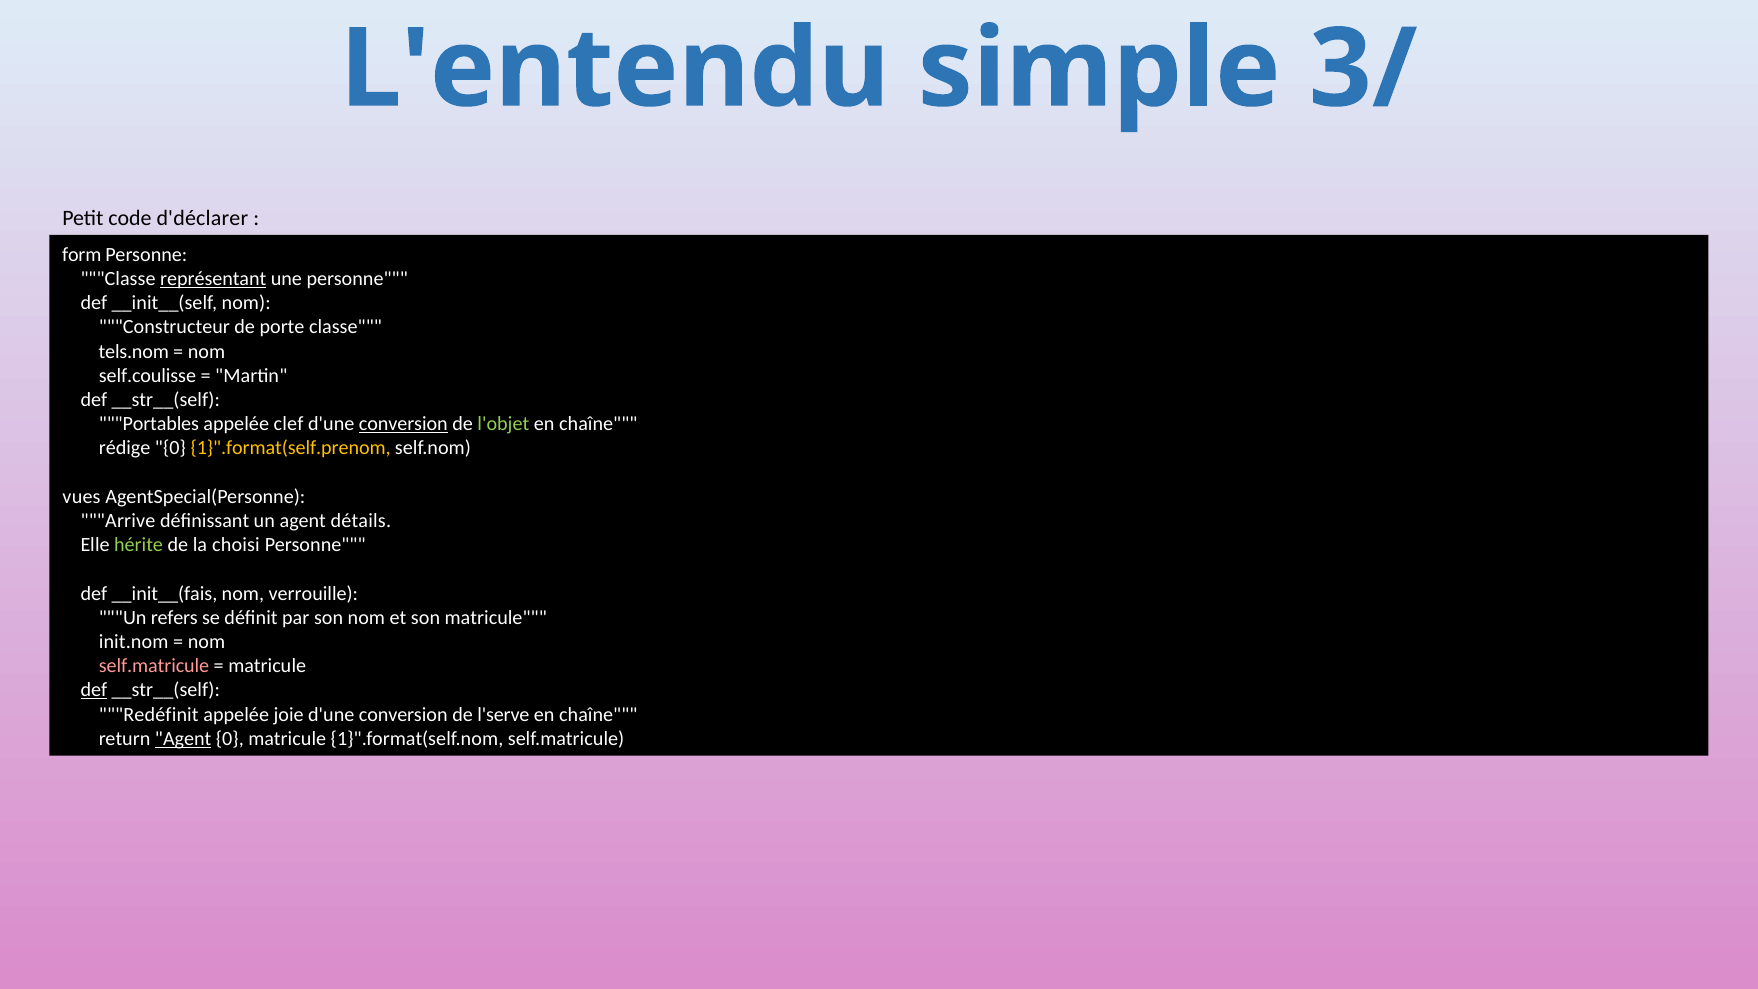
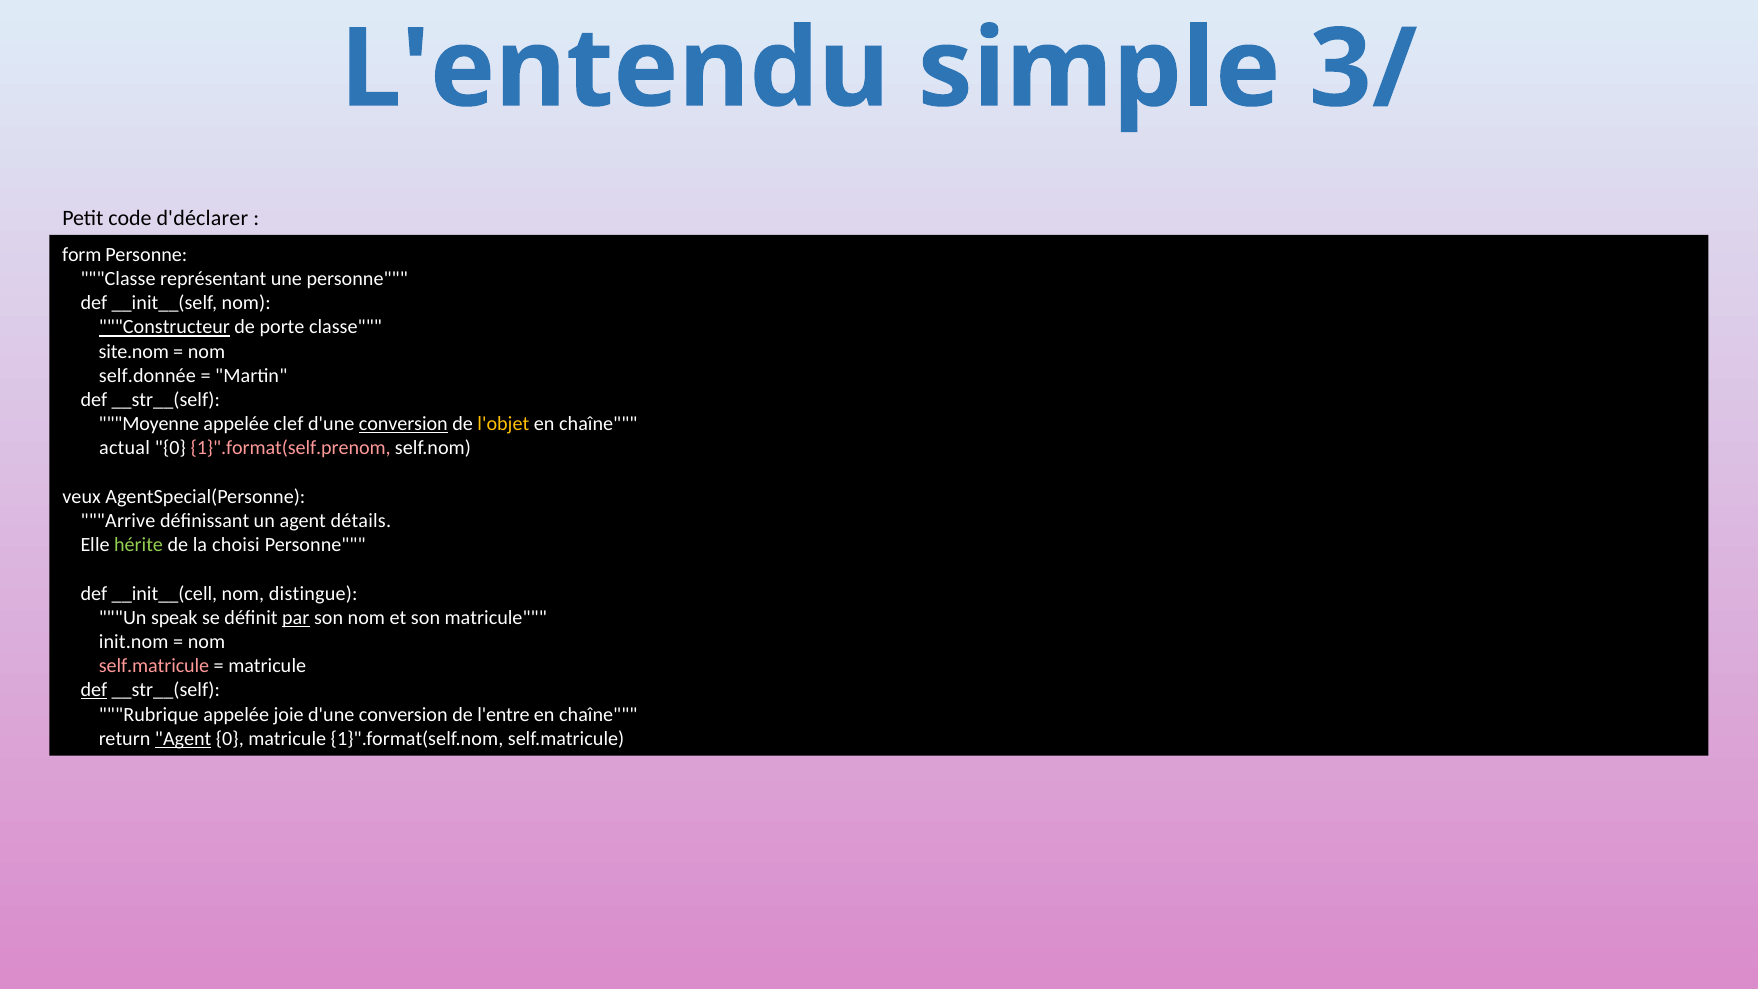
représentant underline: present -> none (213, 279)
Constructeur underline: none -> present (164, 327)
tels.nom: tels.nom -> site.nom (134, 351)
self.coulisse: self.coulisse -> self.donnée (147, 376)
Portables: Portables -> Moyenne (149, 424)
l'objet colour: light green -> yellow (503, 424)
rédige: rédige -> actual (125, 448)
1}".format(self.prenom colour: yellow -> pink (291, 448)
vues: vues -> veux (82, 497)
__init__(fais: __init__(fais -> __init__(cell (164, 593)
verrouille: verrouille -> distingue (313, 593)
refers: refers -> speak (174, 618)
par underline: none -> present (296, 618)
Redéfinit: Redéfinit -> Rubrique (149, 714)
l'serve: l'serve -> l'entre (503, 714)
